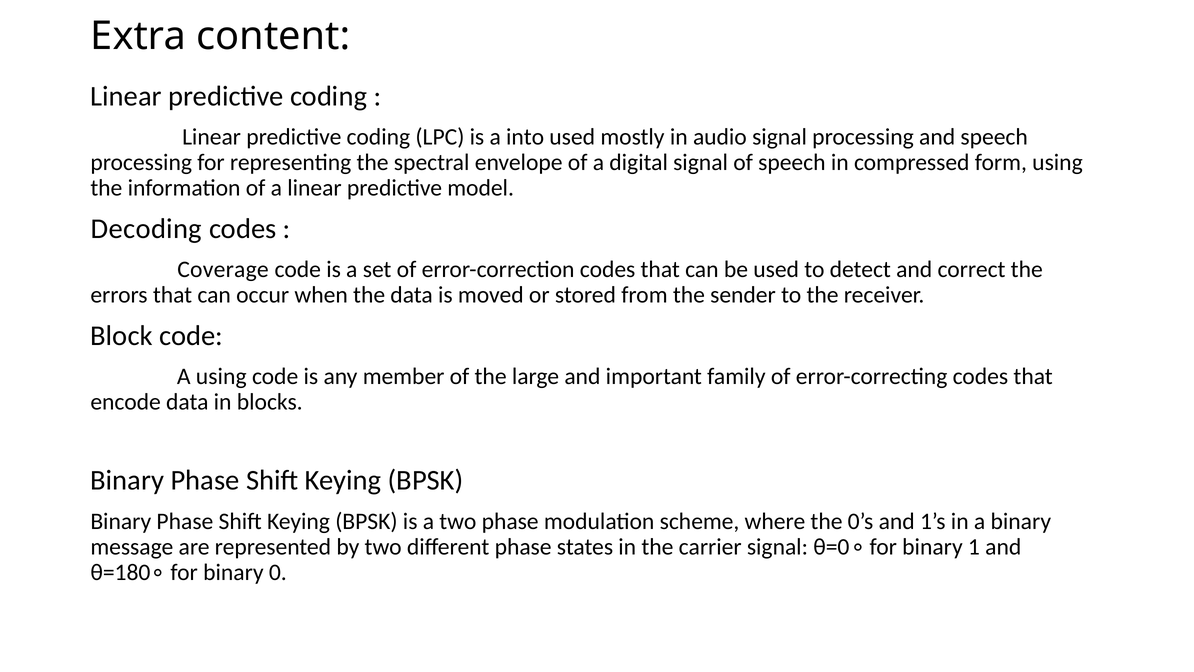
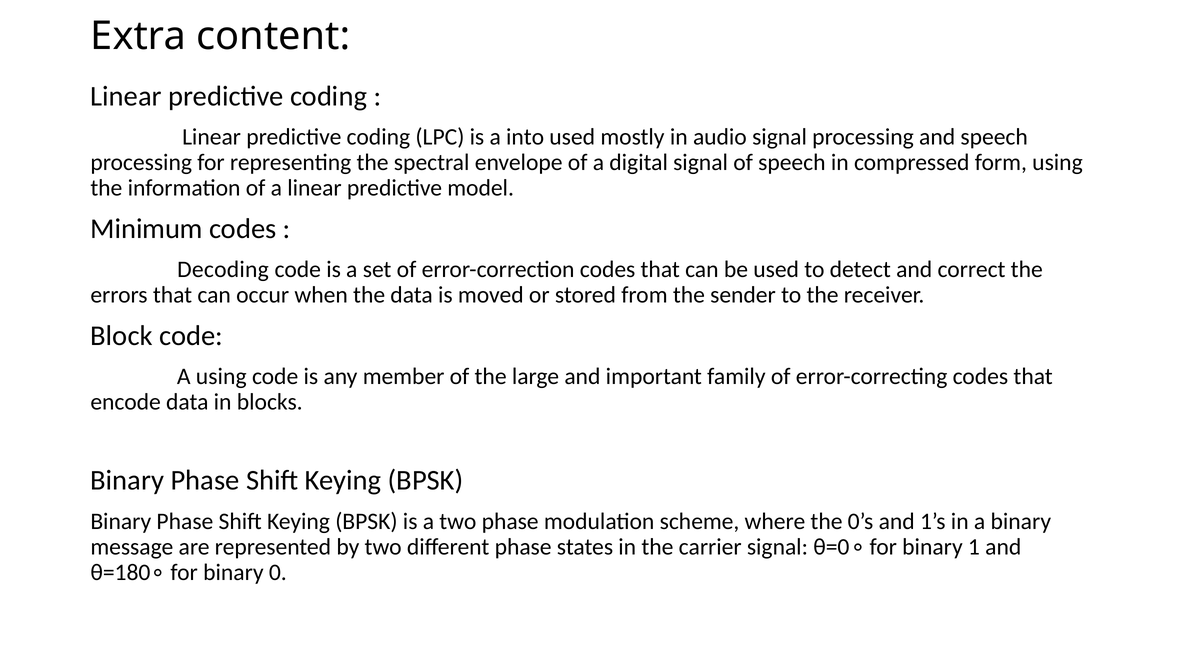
Decoding: Decoding -> Minimum (147, 229)
Coverage: Coverage -> Decoding (223, 269)
